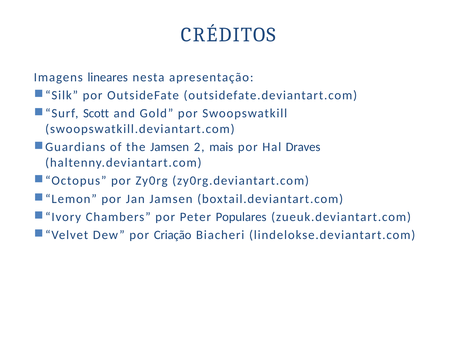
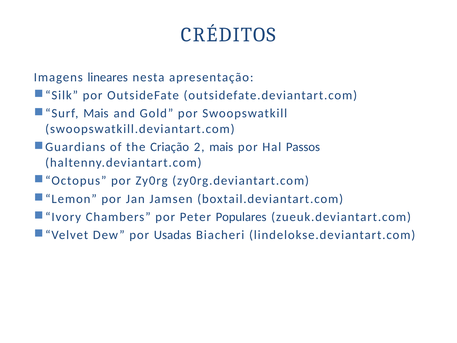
Scott: Scott -> Mais (96, 113)
the Jamsen: Jamsen -> Criação (170, 147)
Draves: Draves -> Passos (303, 147)
Criação: Criação -> Usadas (173, 235)
